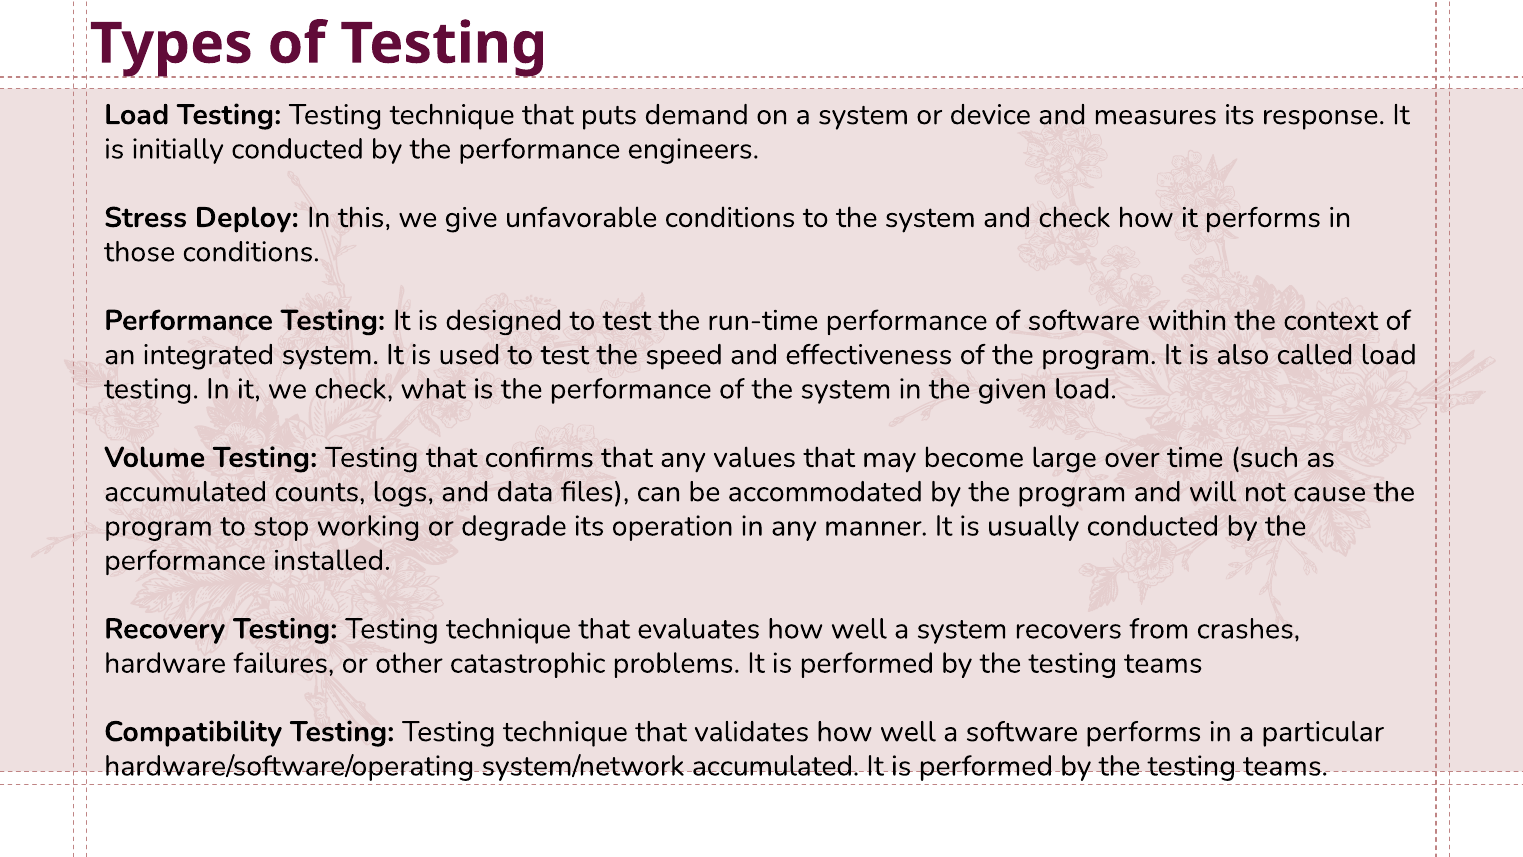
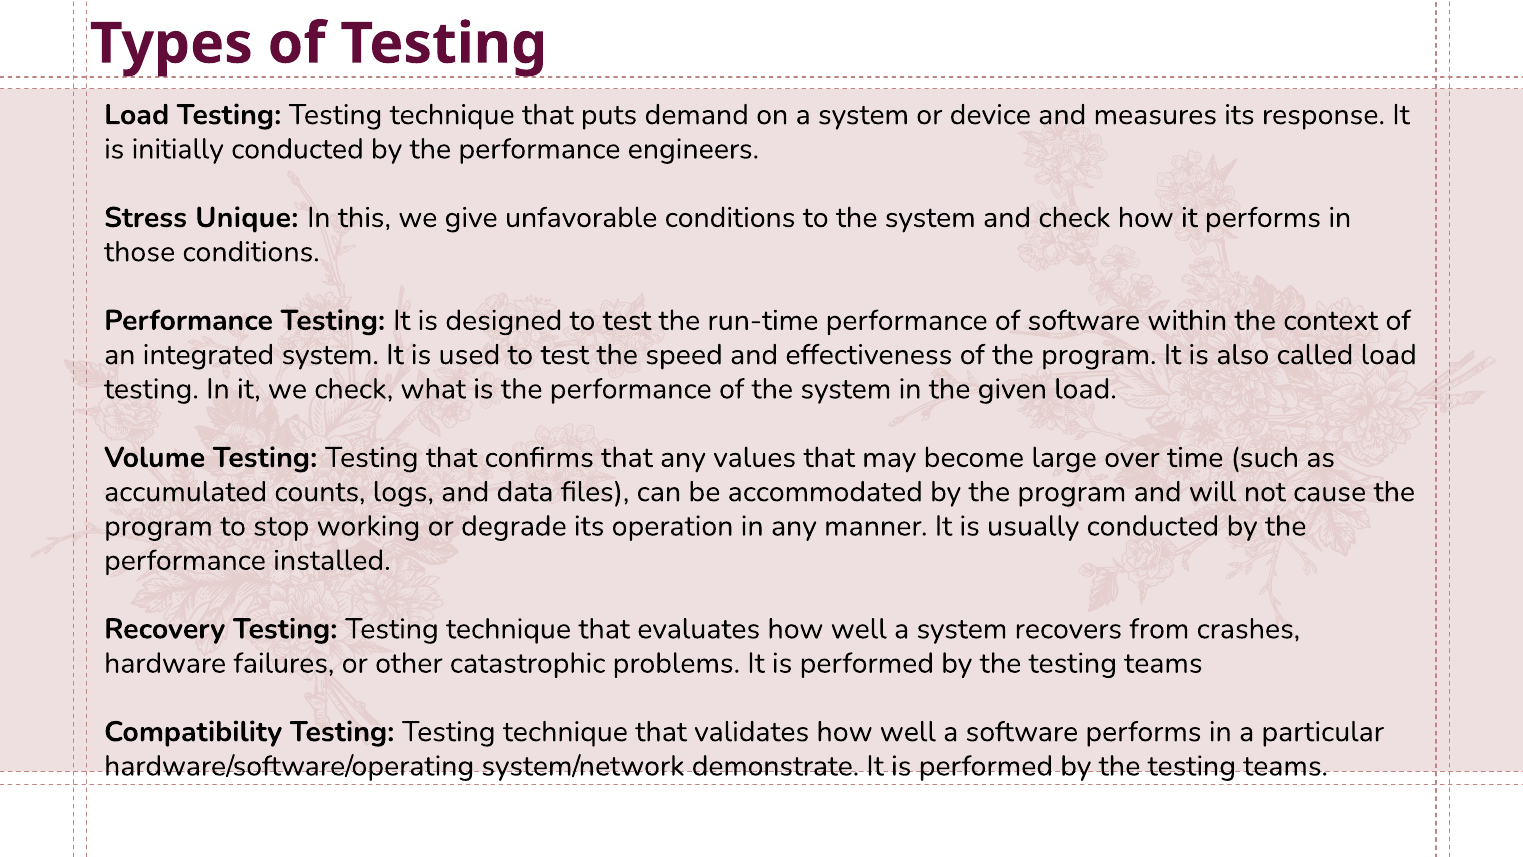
Deploy: Deploy -> Unique (247, 217)
system/network accumulated: accumulated -> demonstrate (775, 766)
